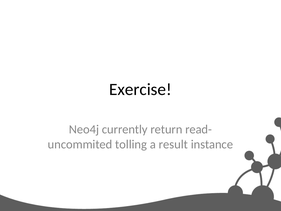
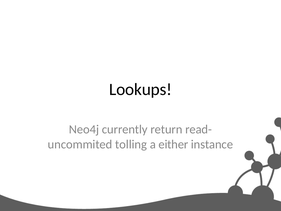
Exercise: Exercise -> Lookups (140, 89)
result: result -> either (173, 144)
